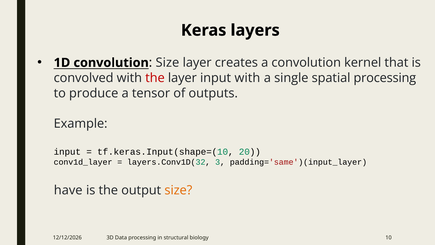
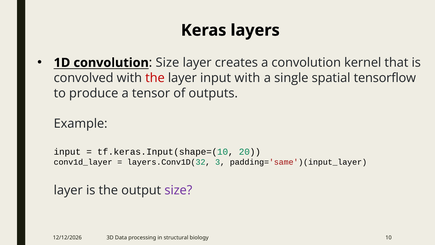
spatial processing: processing -> tensorflow (385, 78)
have: have -> layer (68, 190)
size colour: orange -> purple (178, 190)
